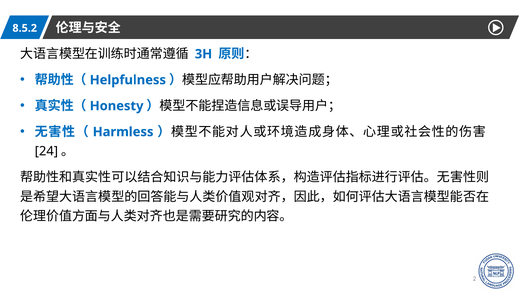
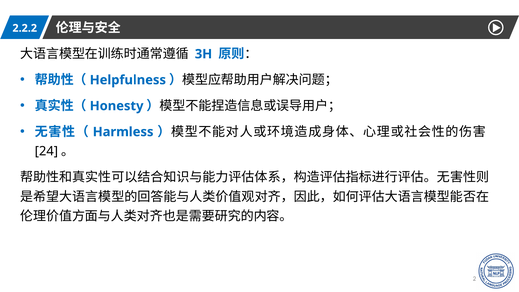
8.5.2: 8.5.2 -> 2.2.2 (25, 28)
